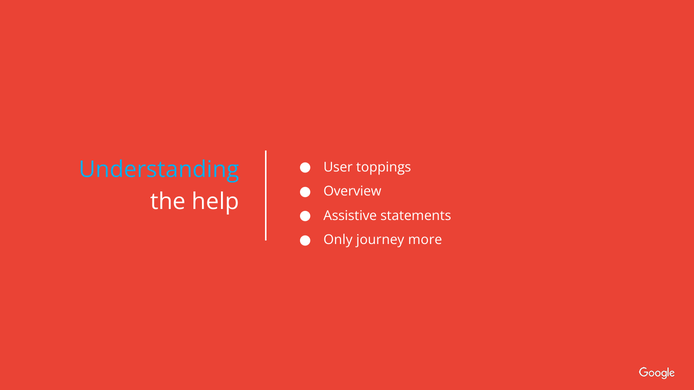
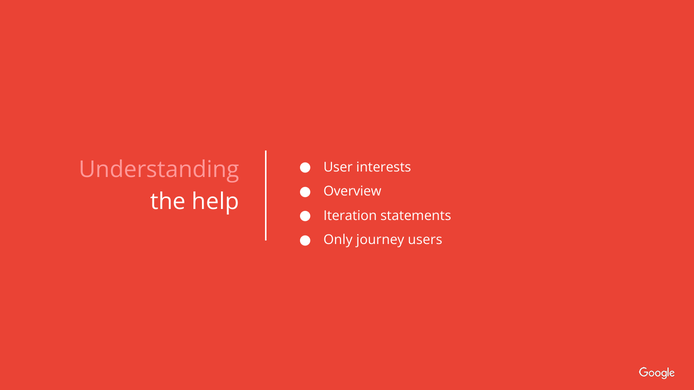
toppings: toppings -> interests (384, 167)
Understanding colour: light blue -> pink (159, 170)
Assistive: Assistive -> Iteration (350, 216)
more: more -> users (425, 240)
